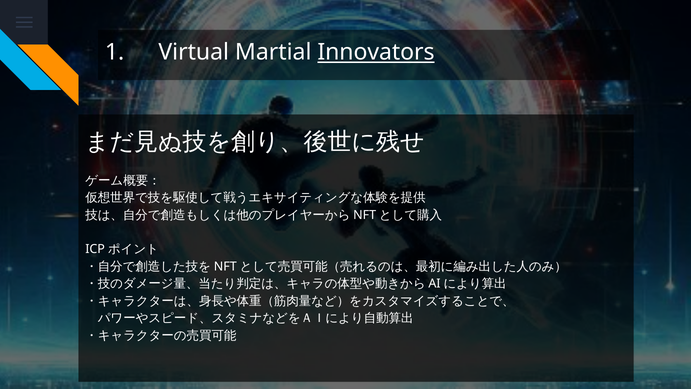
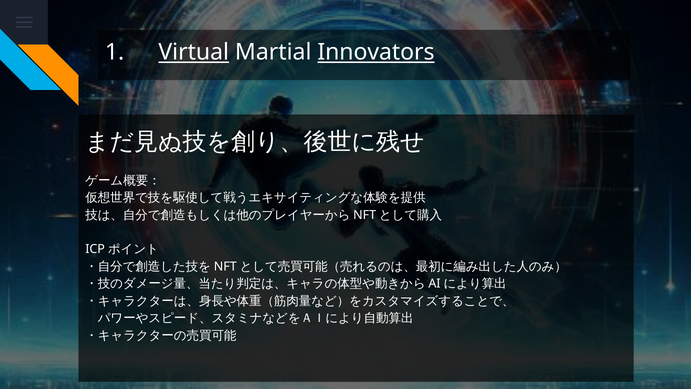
Virtual underline: none -> present (194, 52)
